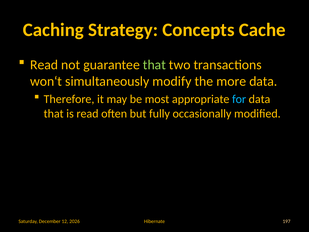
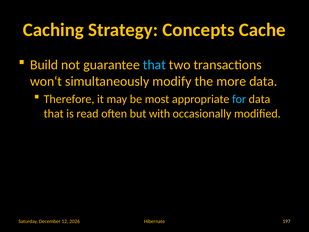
Read: Read -> Build (44, 65)
that colour: light green -> light blue (154, 65)
fully: fully -> with (160, 113)
